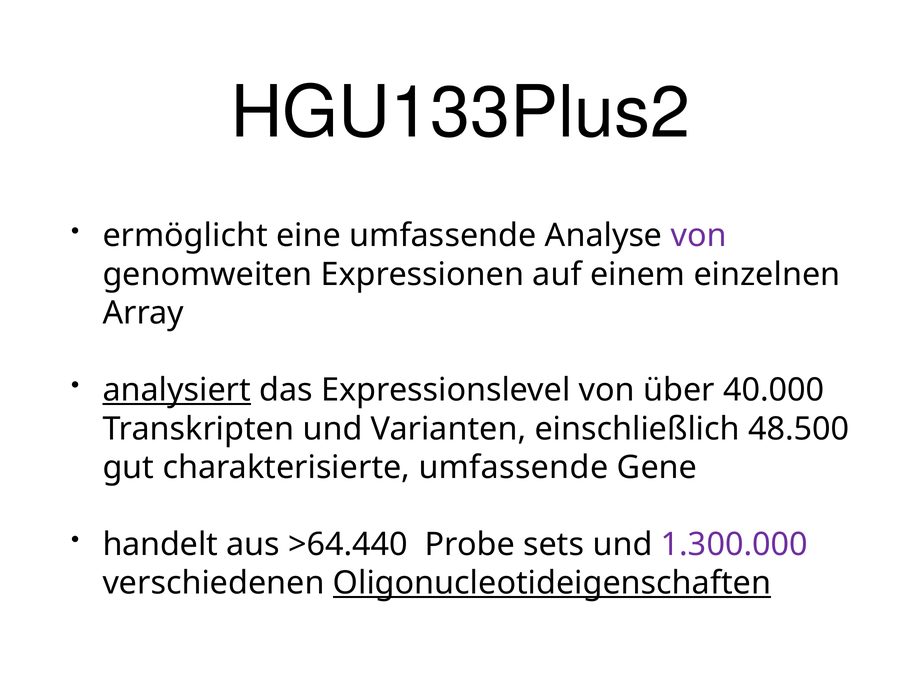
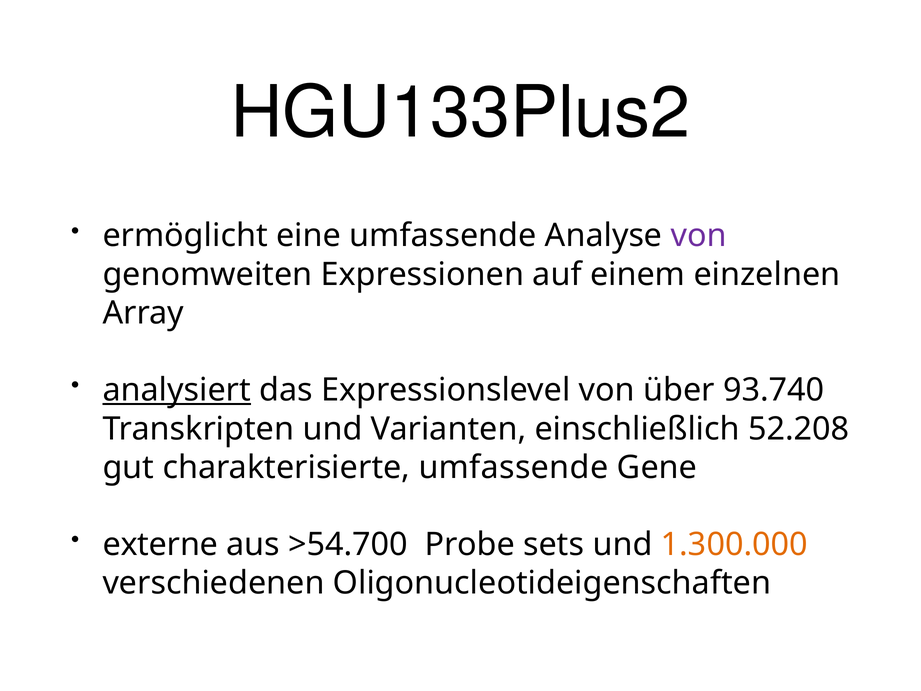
40.000: 40.000 -> 93.740 (774, 390)
48.500: 48.500 -> 52.208 (799, 429)
handelt: handelt -> externe (160, 544)
>64.440: >64.440 -> >54.700 (348, 544)
1.300.000 colour: purple -> orange (734, 544)
Oligonucleotideigenschaften underline: present -> none (552, 583)
